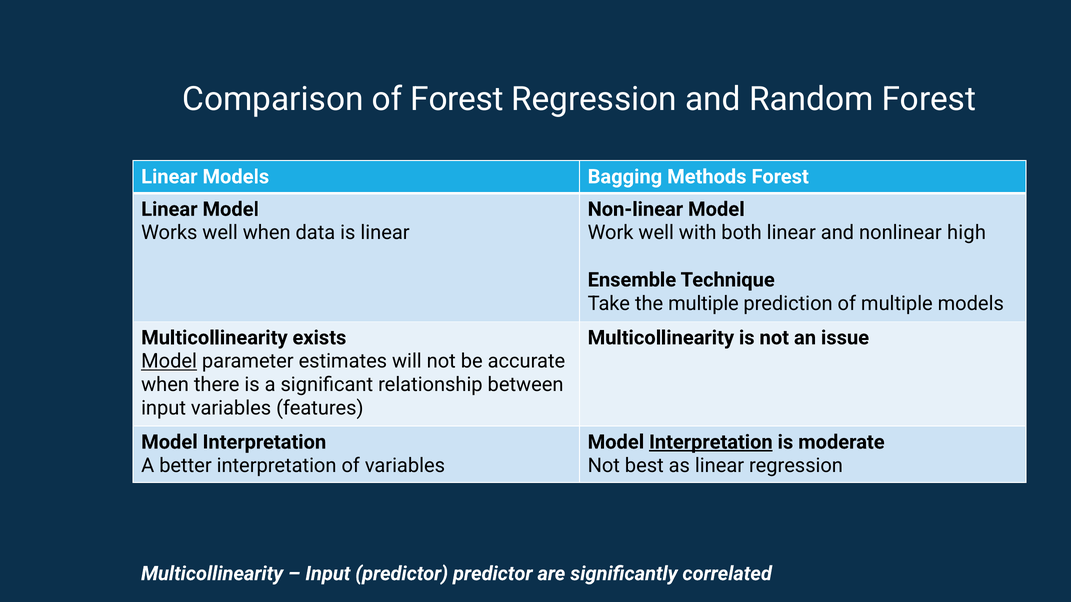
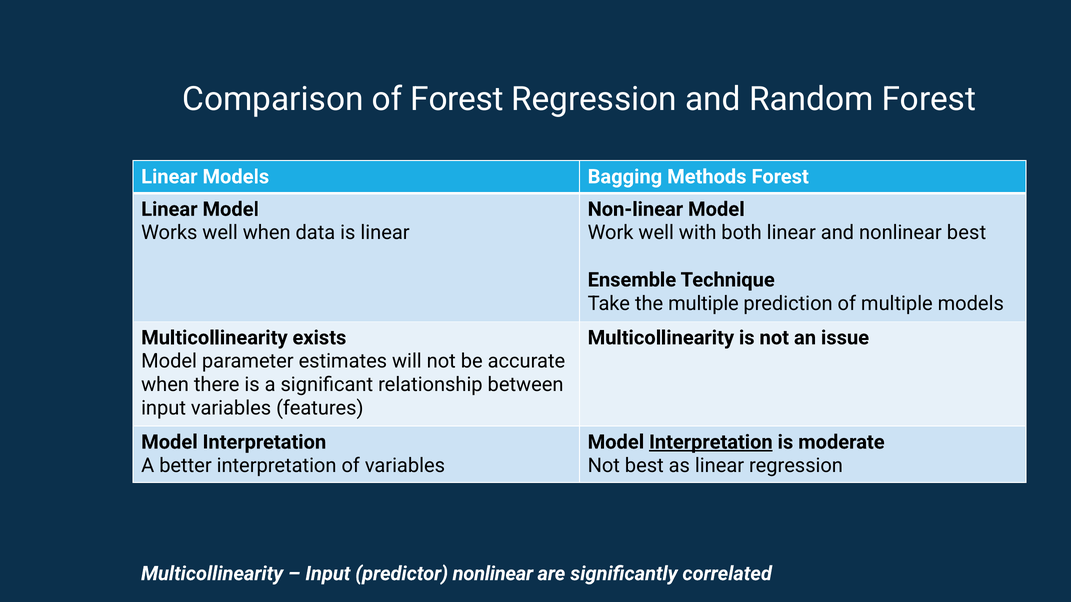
nonlinear high: high -> best (967, 233)
Model underline: present -> none (169, 362)
predictor predictor: predictor -> nonlinear (493, 574)
